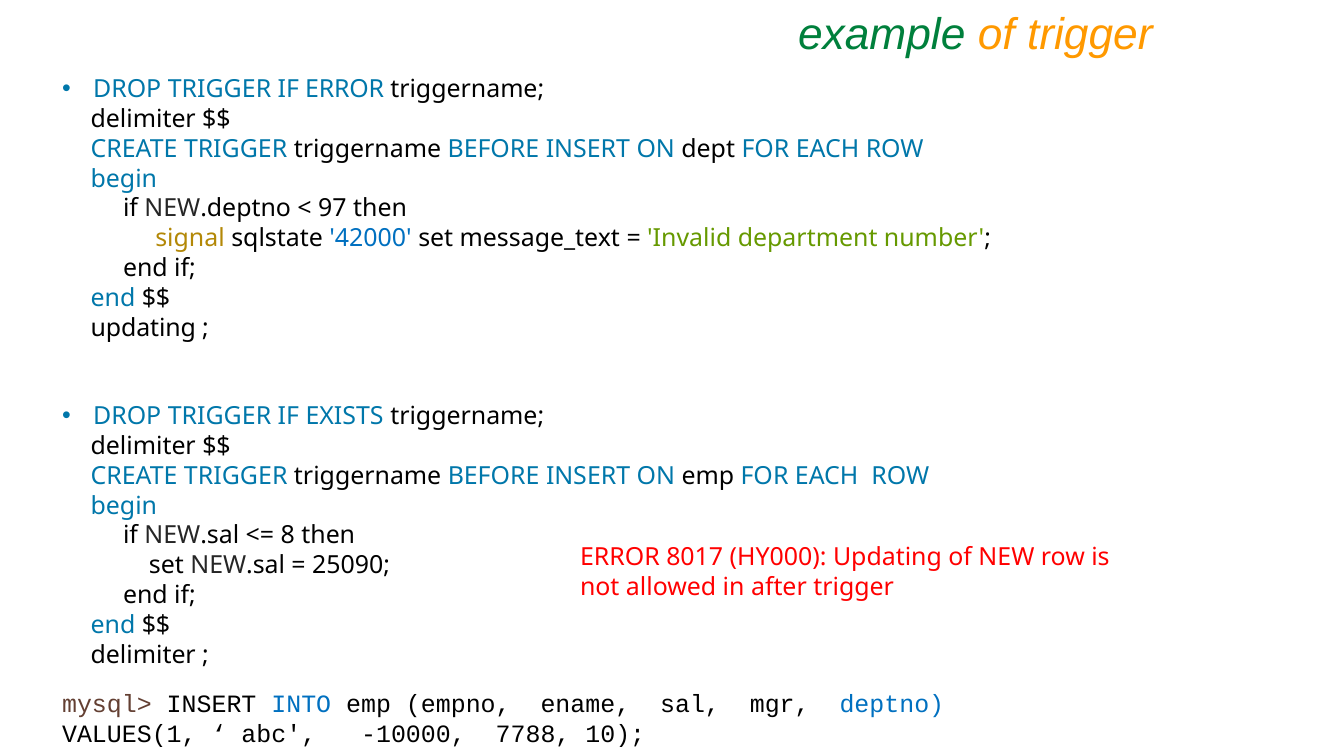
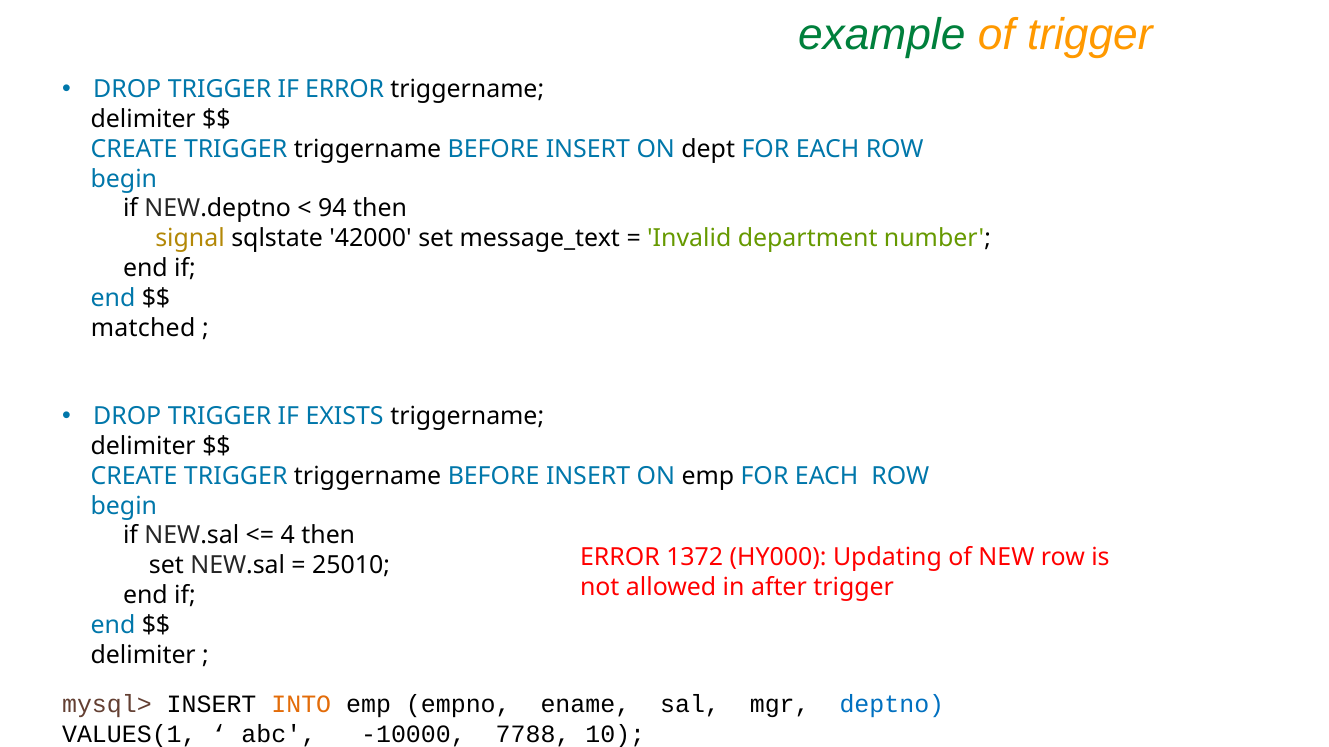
97: 97 -> 94 (332, 209)
42000 colour: blue -> black (371, 239)
updating: updating -> matched (143, 328)
8: 8 -> 4 (288, 536)
8017: 8017 -> 1372 (695, 557)
25090: 25090 -> 25010 (351, 566)
INTO colour: blue -> orange (301, 705)
